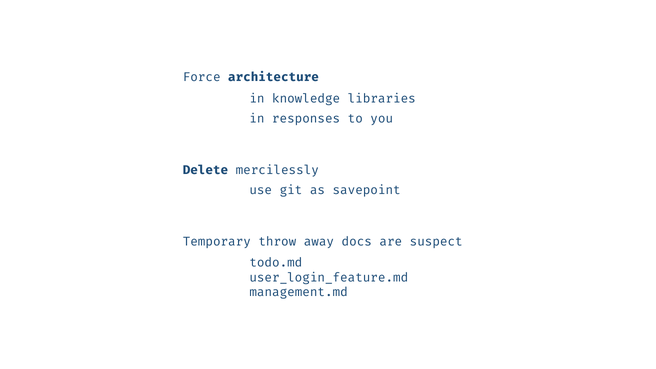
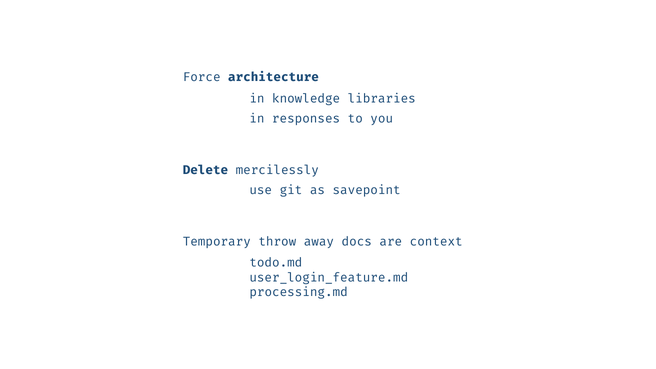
suspect: suspect -> context (436, 242)
management.md: management.md -> processing.md (299, 292)
